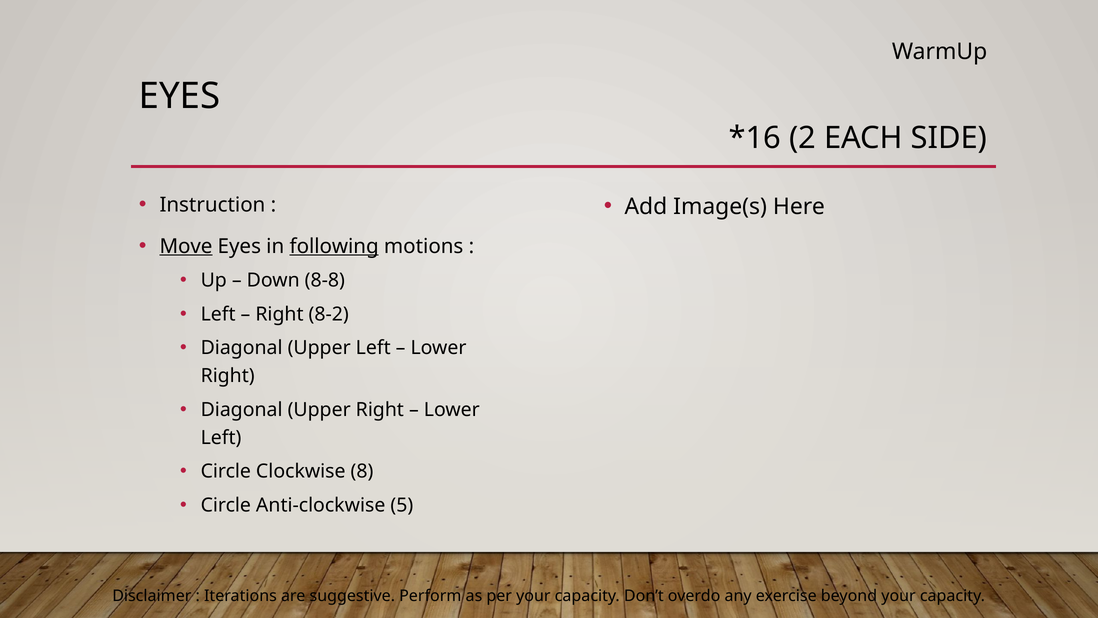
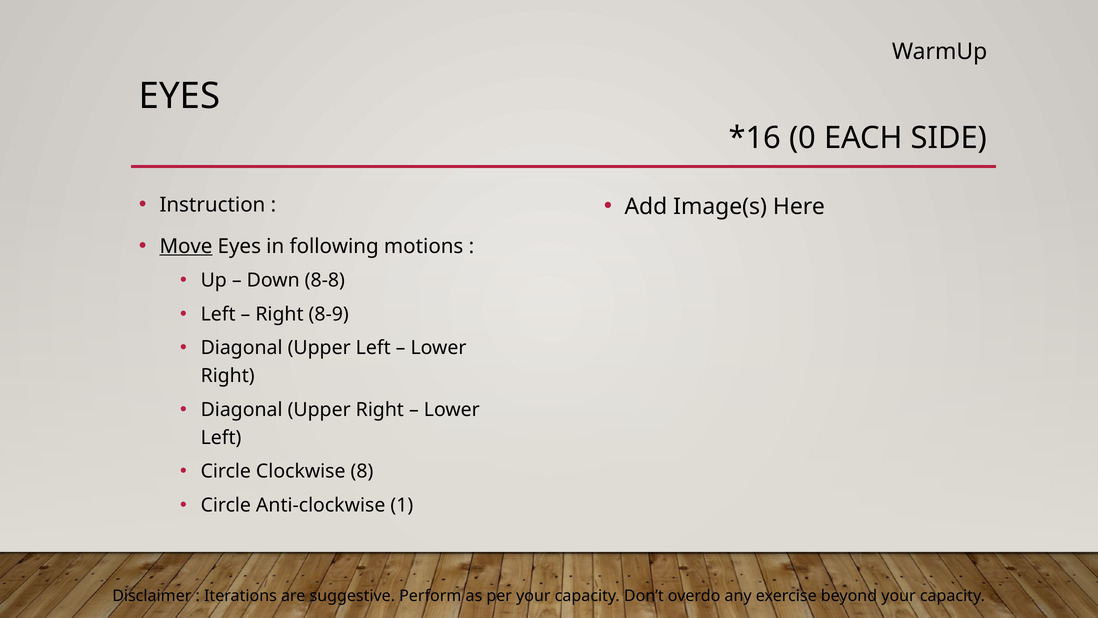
2: 2 -> 0 (803, 138)
following underline: present -> none (334, 246)
8-2: 8-2 -> 8-9 (329, 314)
5: 5 -> 1 (402, 505)
